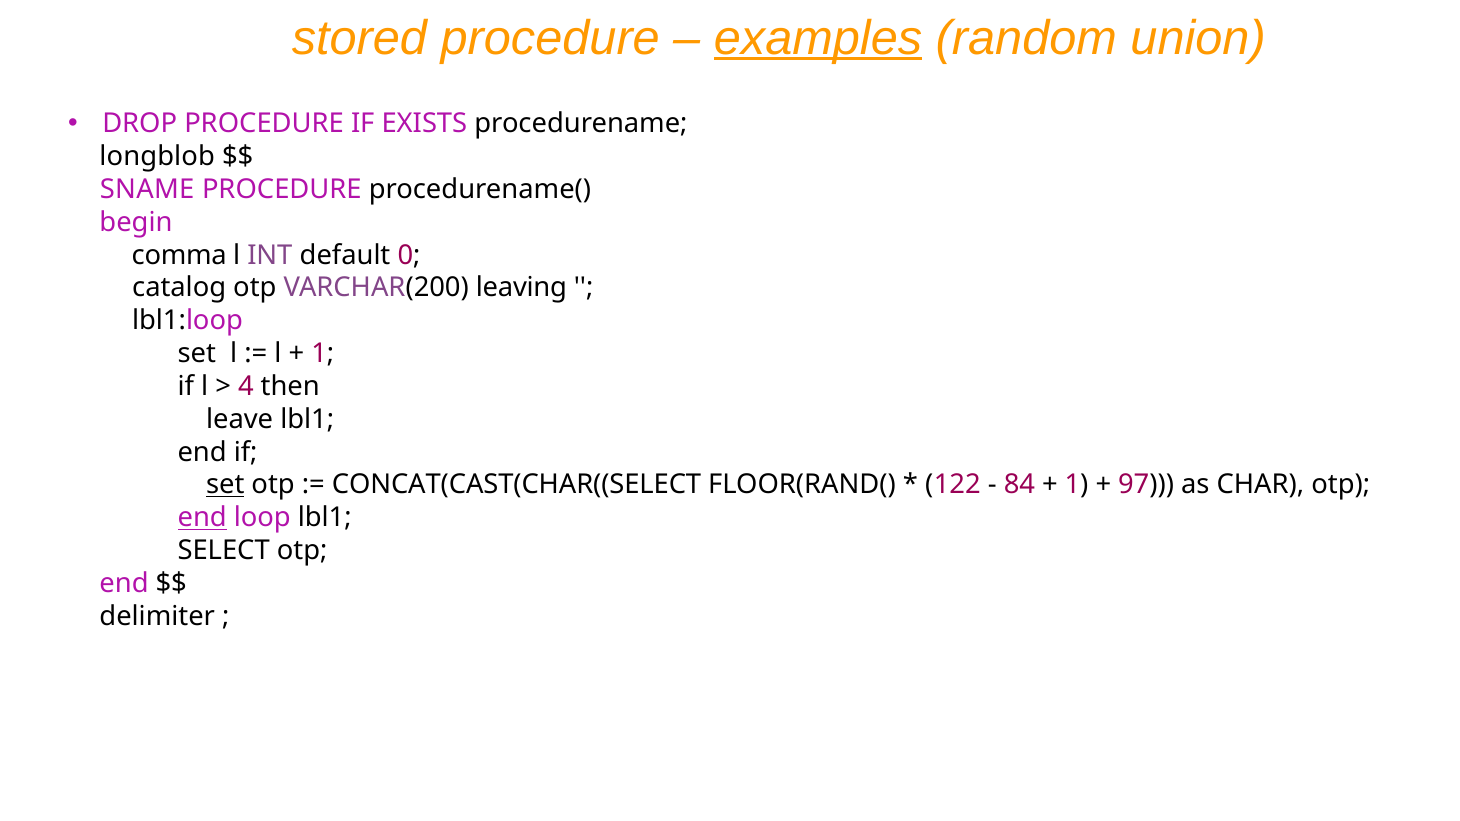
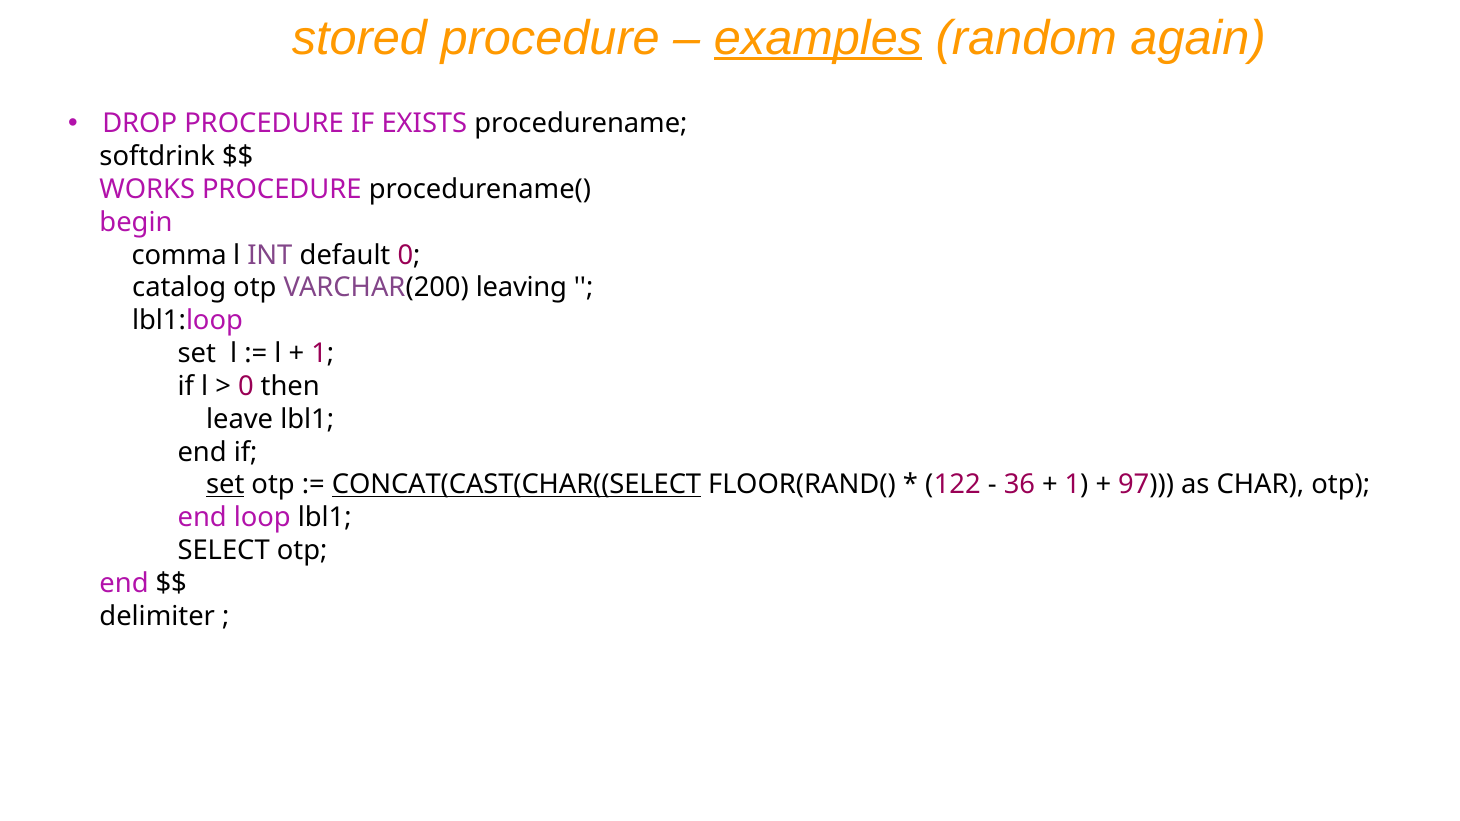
union: union -> again (1198, 38)
longblob: longblob -> softdrink (157, 157)
SNAME: SNAME -> WORKS (147, 189)
4: 4 -> 0 (246, 386)
CONCAT(CAST(CHAR((SELECT underline: none -> present (517, 485)
84: 84 -> 36 (1019, 485)
end underline: present -> none (202, 518)
